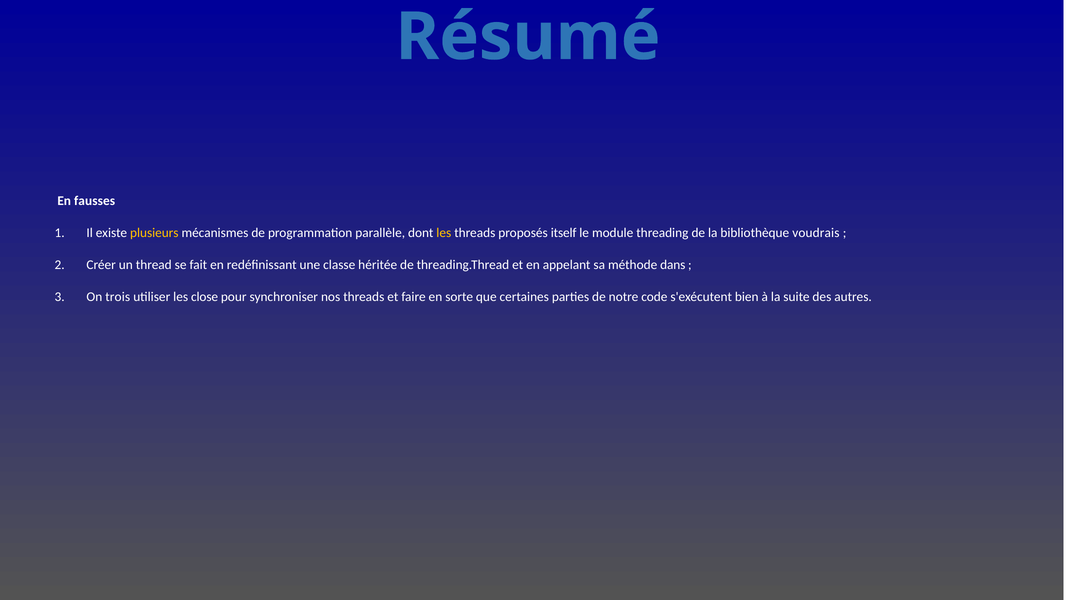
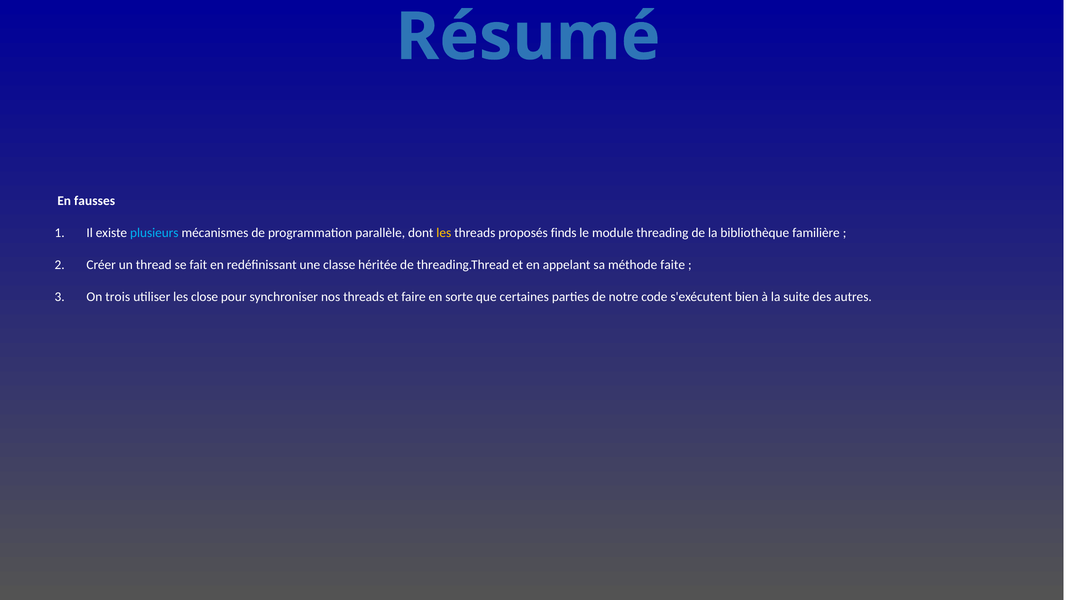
plusieurs colour: yellow -> light blue (154, 233)
itself: itself -> finds (564, 233)
voudrais: voudrais -> familière (816, 233)
dans: dans -> faite (673, 265)
